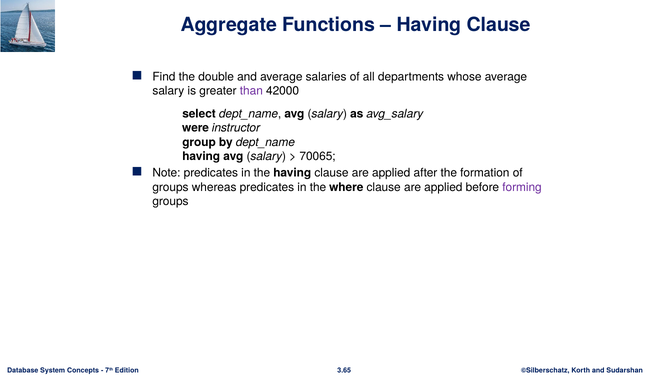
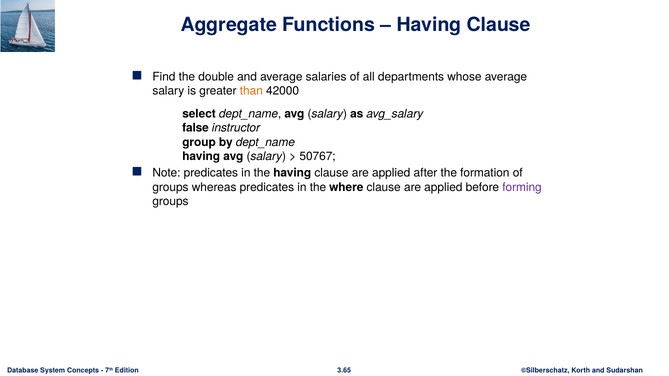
than colour: purple -> orange (251, 91)
were: were -> false (196, 128)
70065: 70065 -> 50767 (318, 156)
